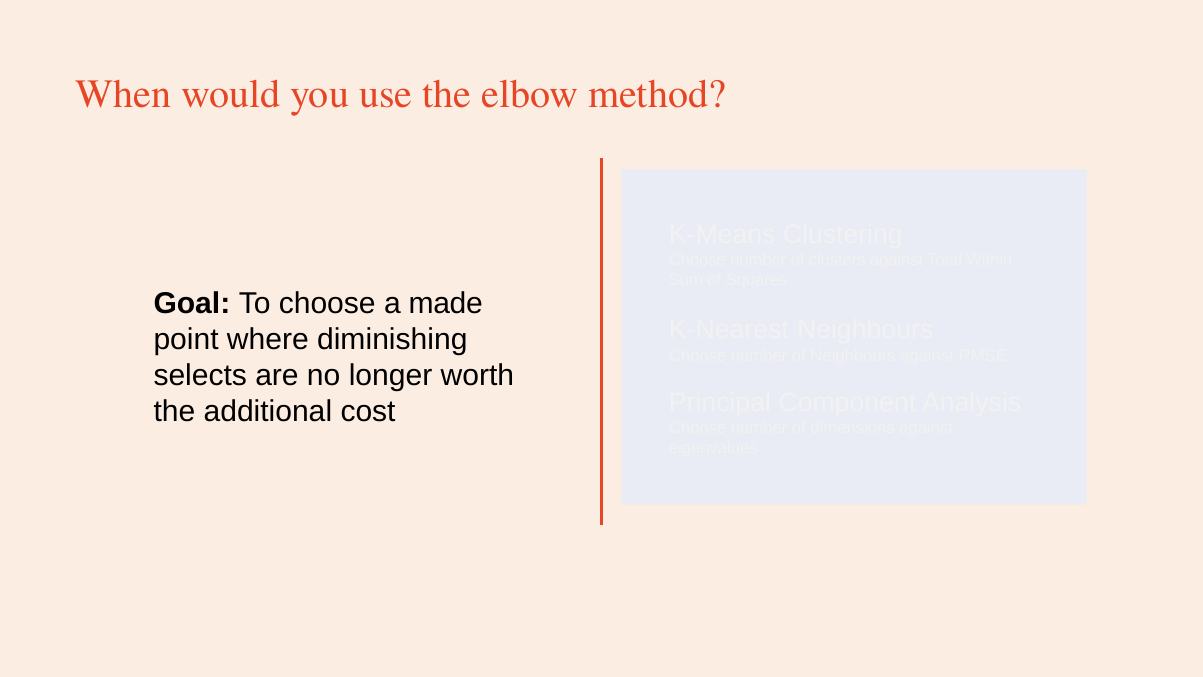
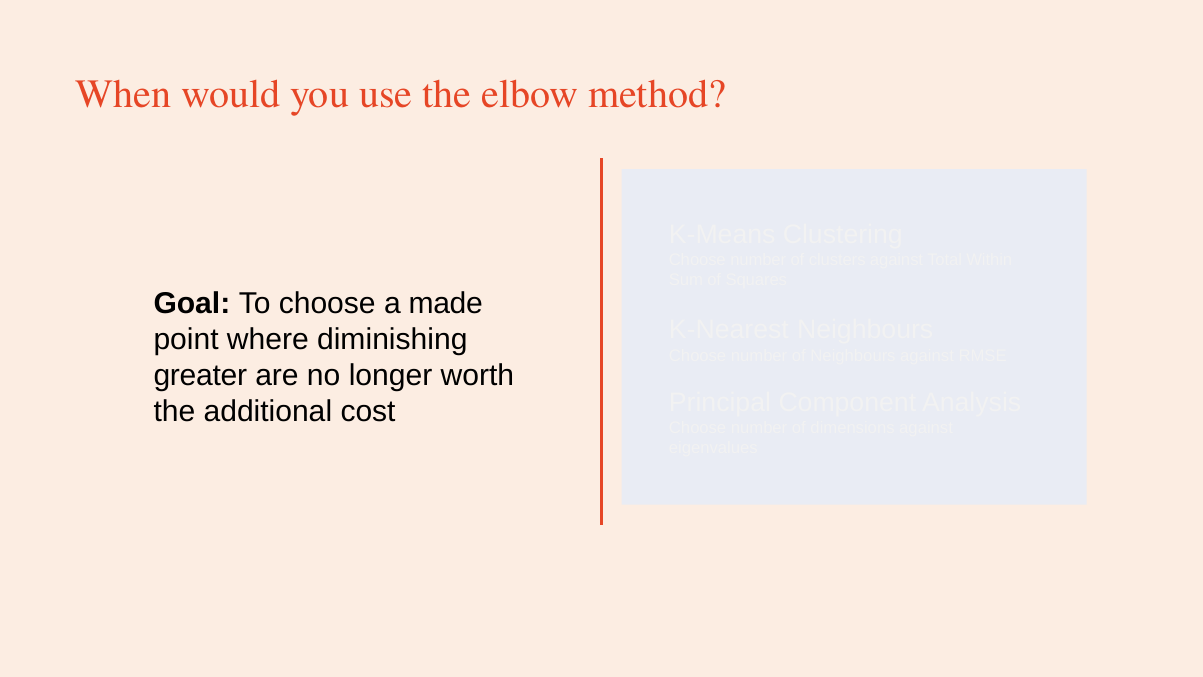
selects: selects -> greater (200, 375)
